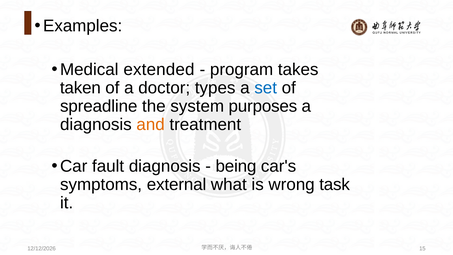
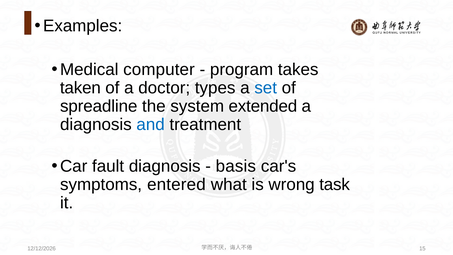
extended: extended -> computer (159, 70)
purposes: purposes -> extended (263, 106)
and colour: orange -> blue (151, 125)
being: being -> basis (236, 166)
external: external -> entered (176, 184)
